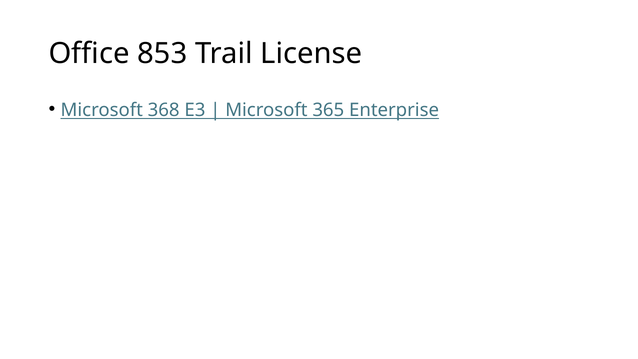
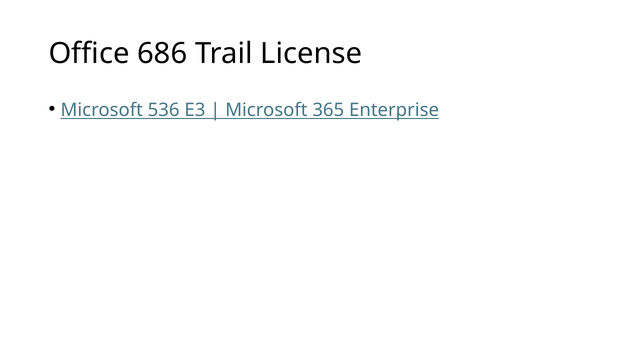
853: 853 -> 686 (162, 54)
368: 368 -> 536 (164, 110)
